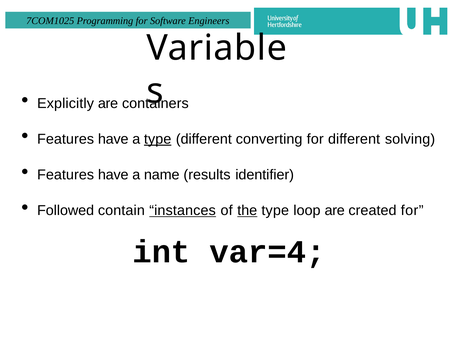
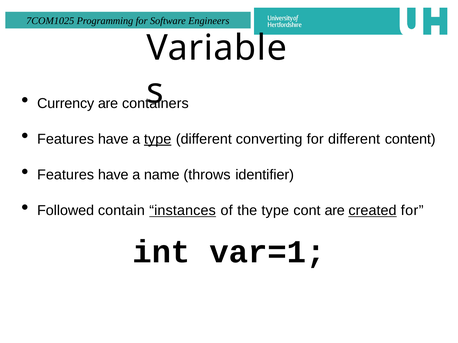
Explicitly: Explicitly -> Currency (66, 104)
solving: solving -> content (410, 139)
results: results -> throws (207, 175)
the underline: present -> none (247, 211)
loop: loop -> cont (307, 211)
created underline: none -> present (372, 211)
var=4: var=4 -> var=1 (267, 252)
